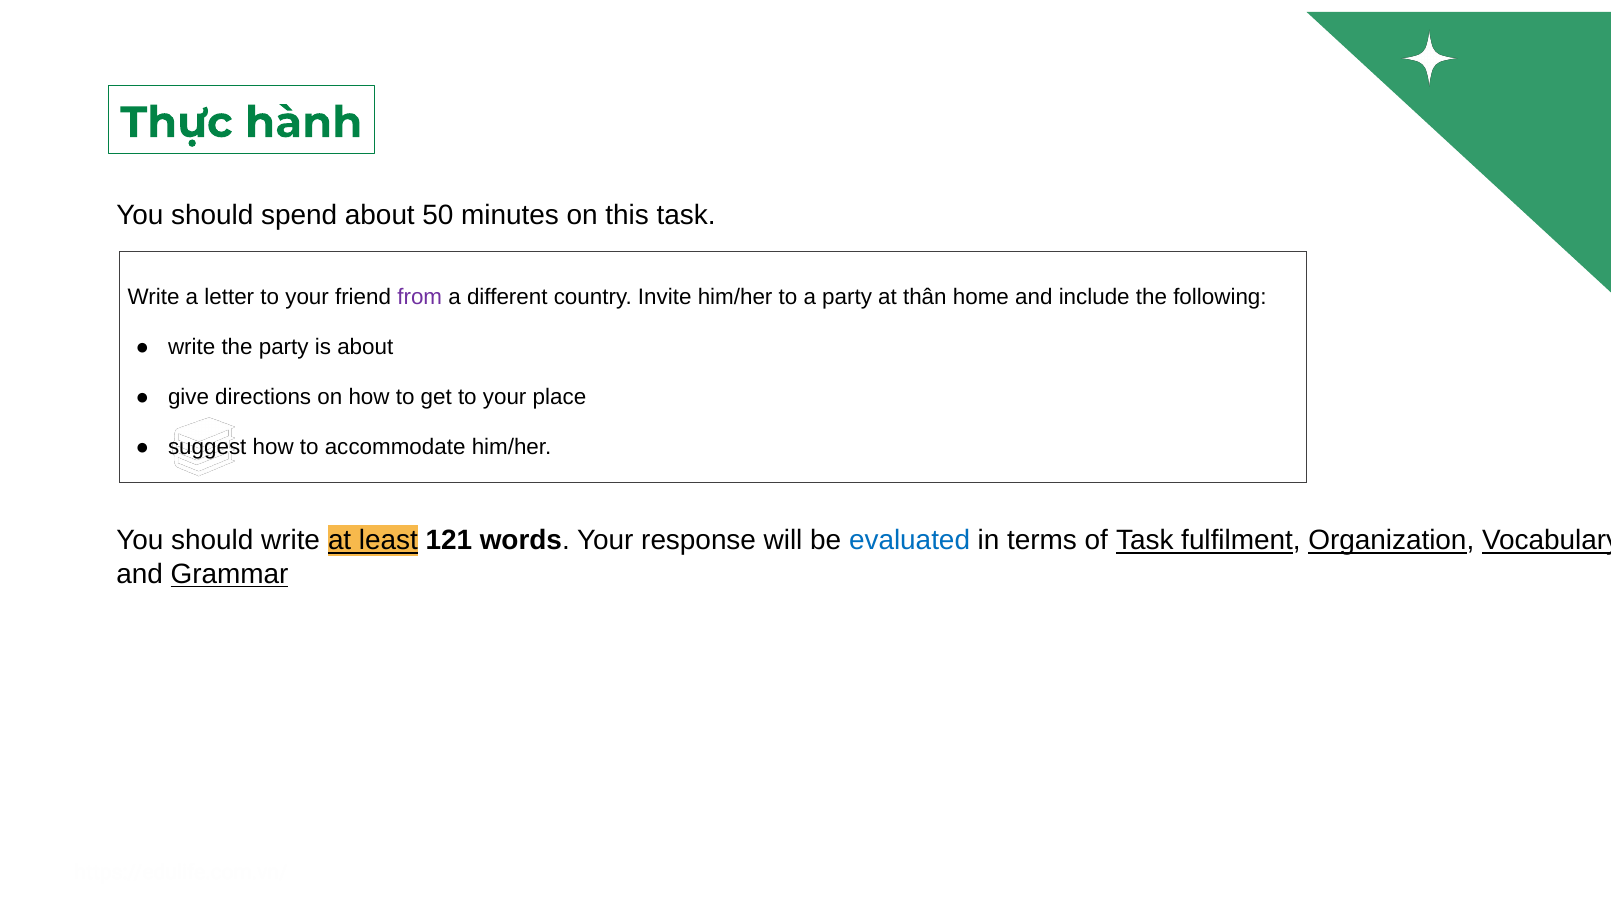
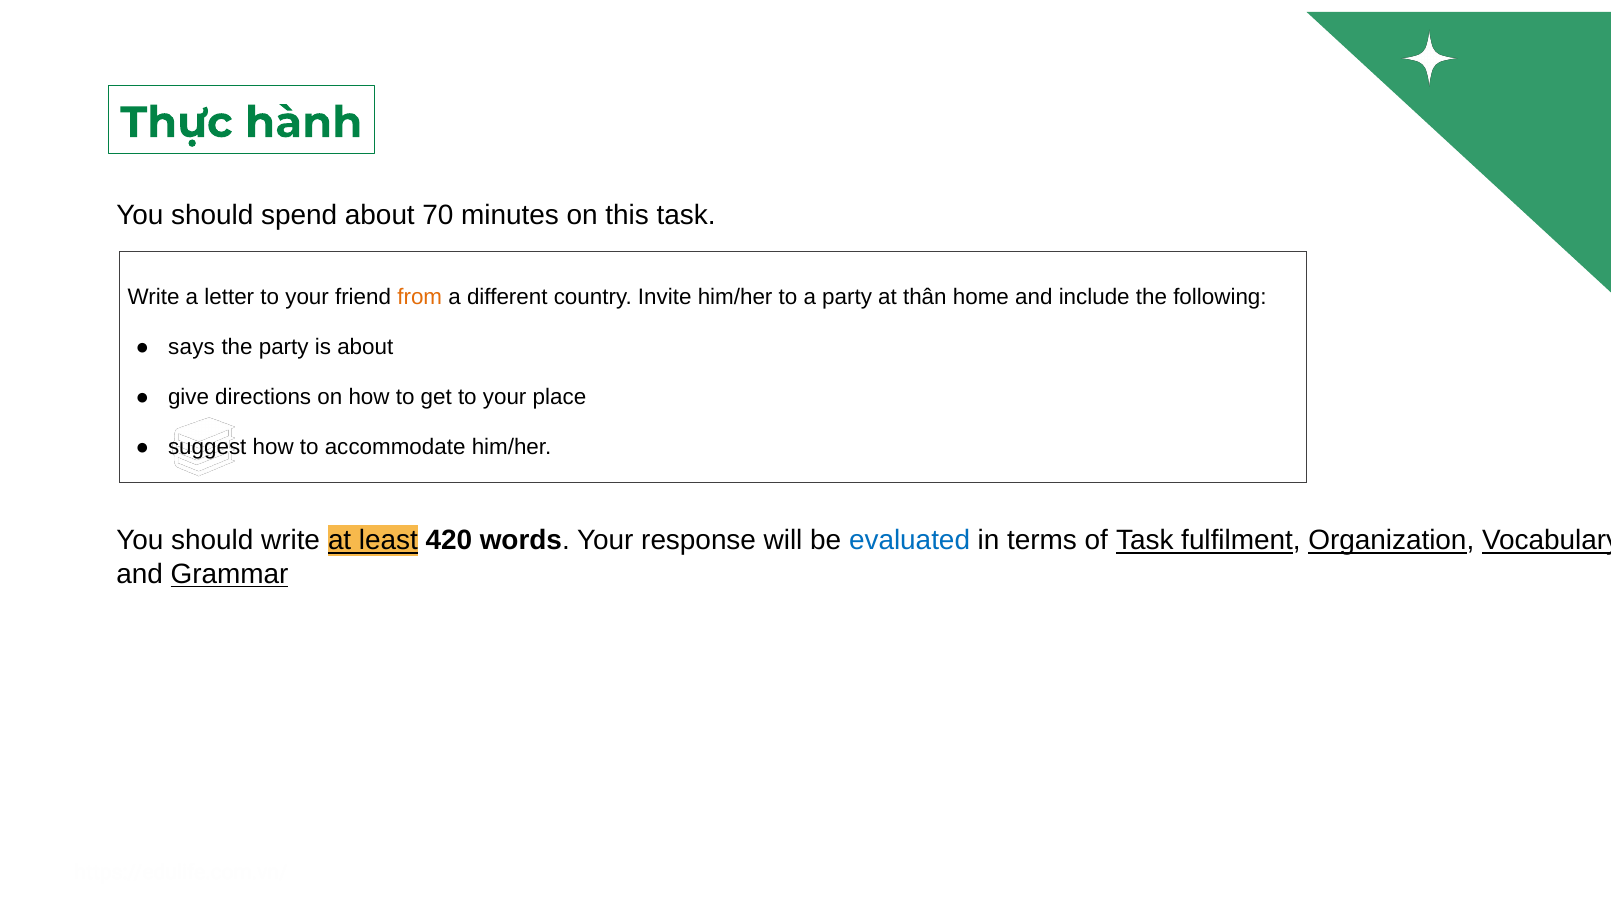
50: 50 -> 70 (438, 215)
from colour: purple -> orange (420, 297)
write: write -> says (192, 347)
121: 121 -> 420 (449, 541)
